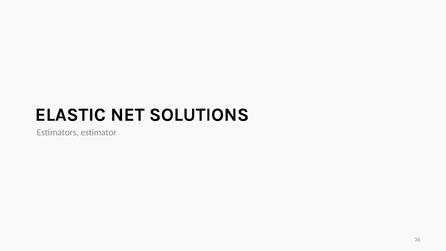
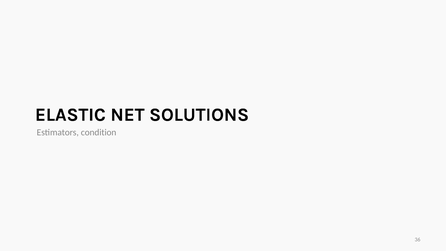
estimator: estimator -> condition (99, 132)
